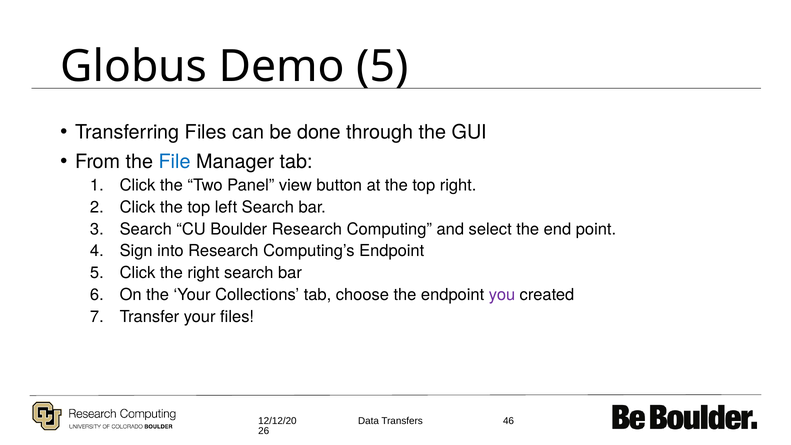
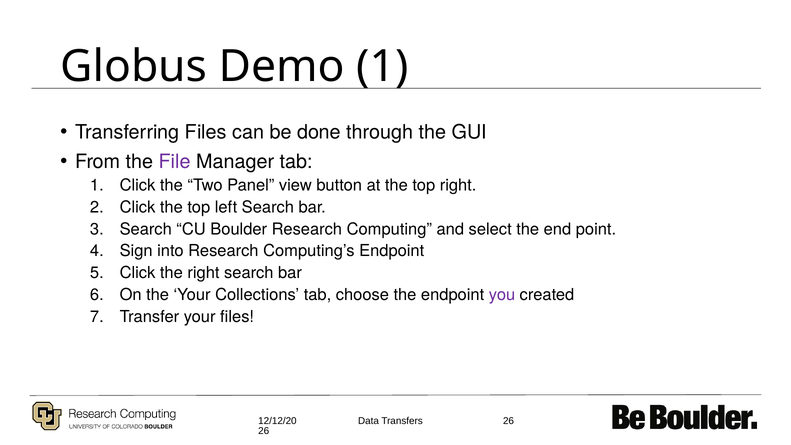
Demo 5: 5 -> 1 (382, 66)
File colour: blue -> purple (175, 162)
Transfers 46: 46 -> 26 (508, 421)
